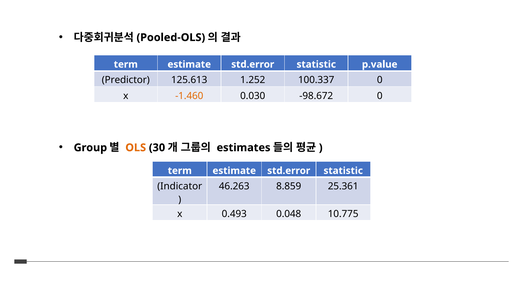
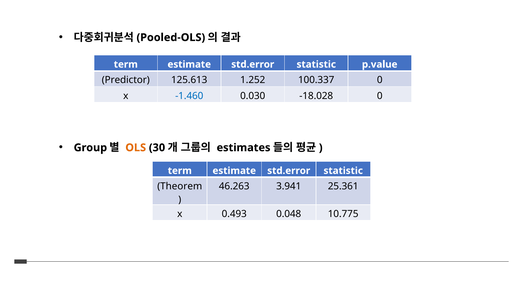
-1.460 colour: orange -> blue (189, 96)
-98.672: -98.672 -> -18.028 (316, 96)
Indicator: Indicator -> Theorem (180, 187)
8.859: 8.859 -> 3.941 (289, 187)
